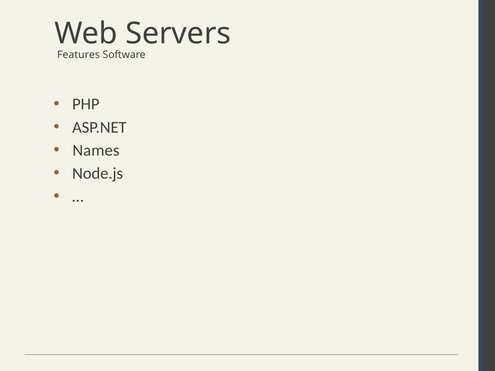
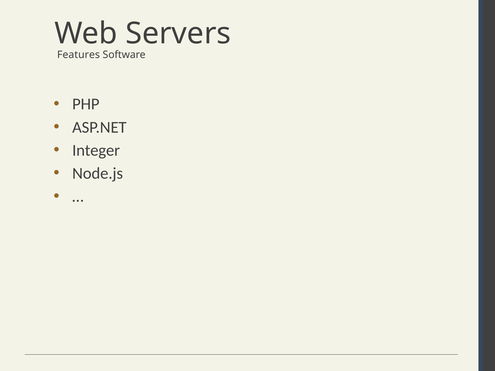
Names: Names -> Integer (96, 150)
